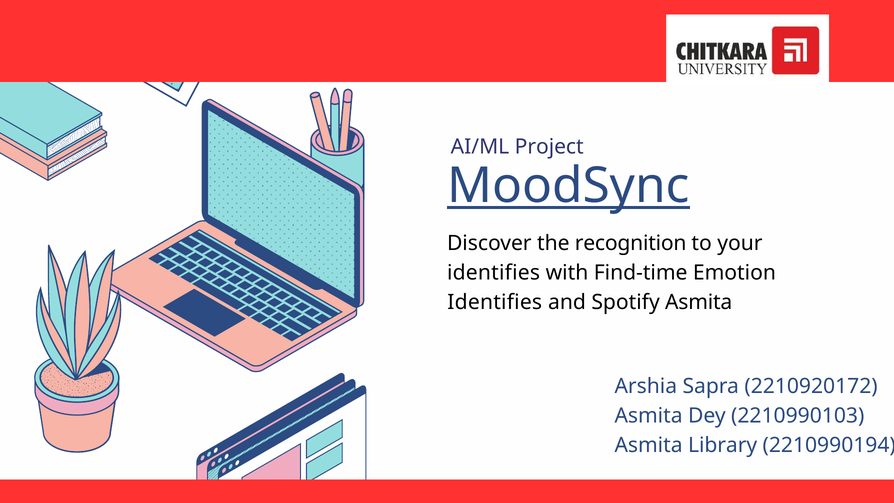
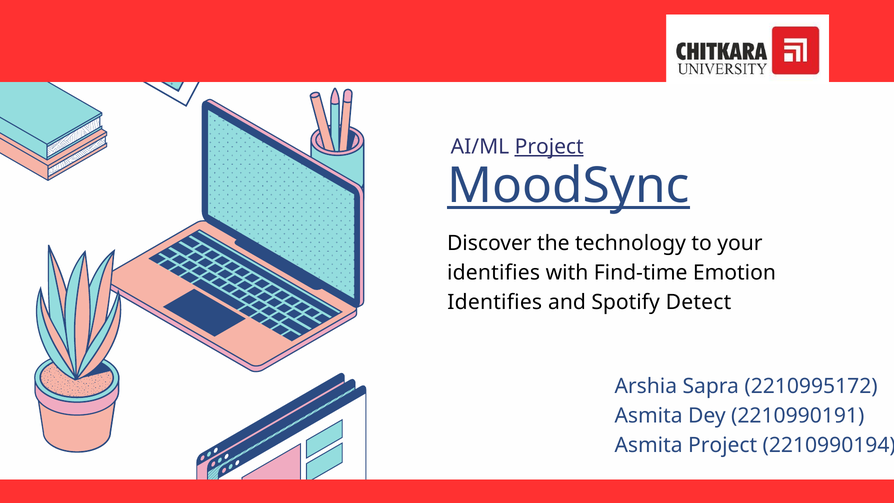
Project underline: none -> present (549, 147)
recognition: recognition -> technology (631, 243)
Spotify Asmita: Asmita -> Detect (698, 302)
2210920172: 2210920172 -> 2210995172 (811, 386)
2210990103: 2210990103 -> 2210990191 (798, 416)
Asmita Library: Library -> Project (723, 445)
